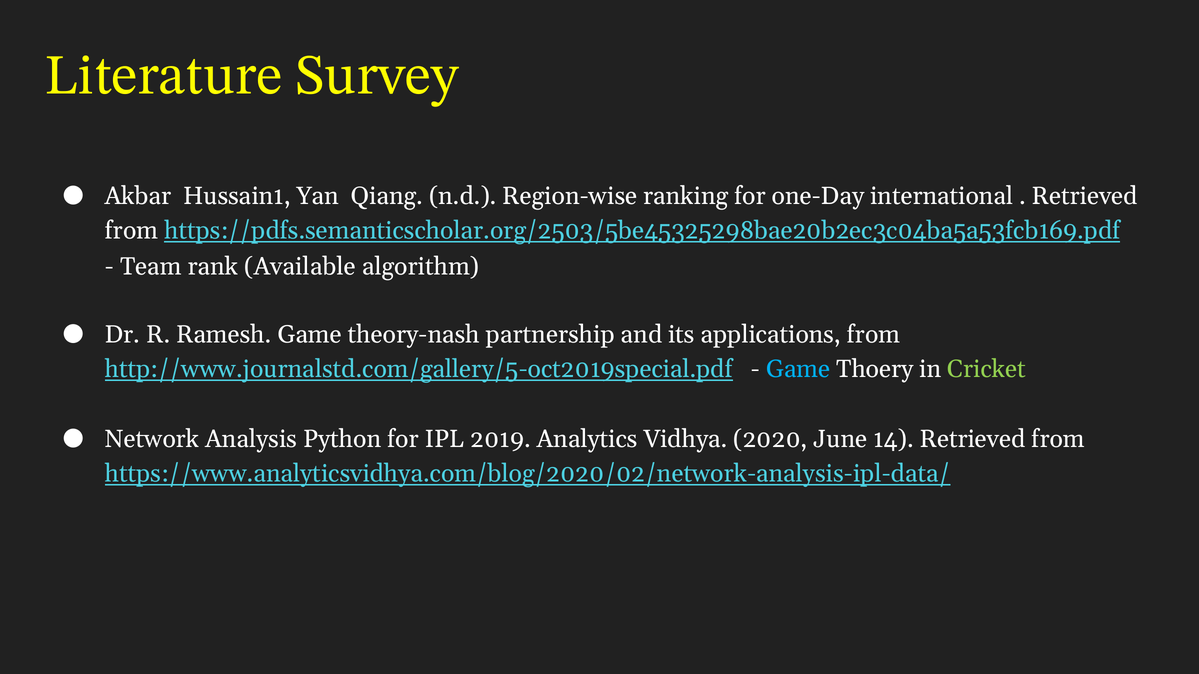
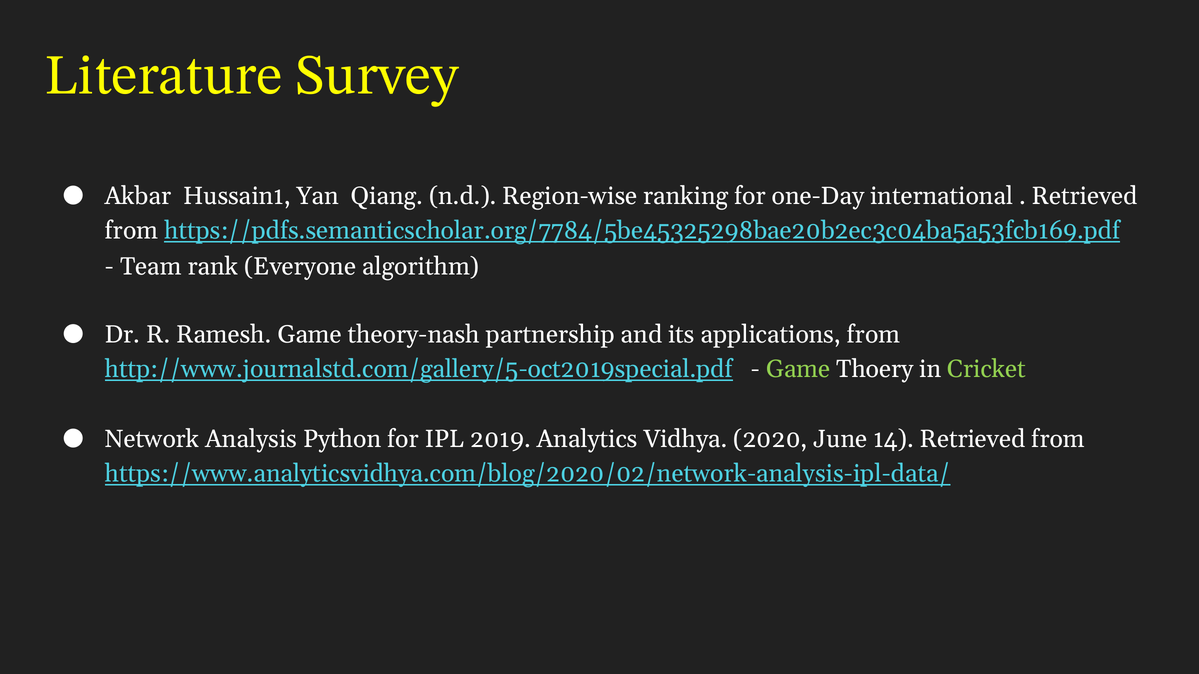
https://pdfs.semanticscholar.org/2503/5be45325298bae20b2ec3c04ba5a53fcb169.pdf: https://pdfs.semanticscholar.org/2503/5be45325298bae20b2ec3c04ba5a53fcb169.pdf -> https://pdfs.semanticscholar.org/7784/5be45325298bae20b2ec3c04ba5a53fcb169.pdf (642, 231)
Available: Available -> Everyone (300, 267)
Game colour: light blue -> light green (798, 369)
